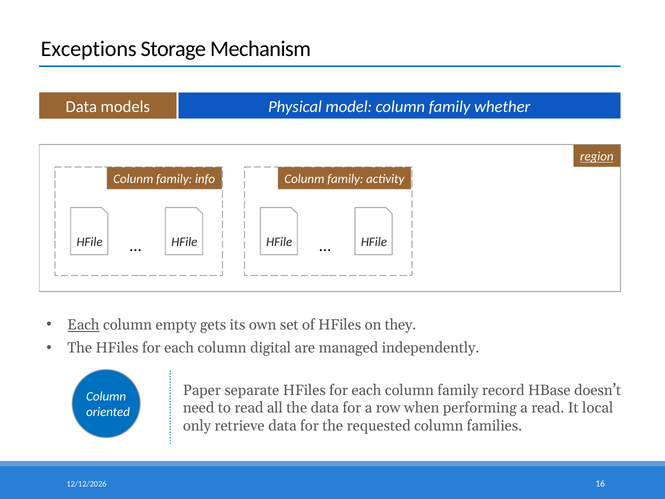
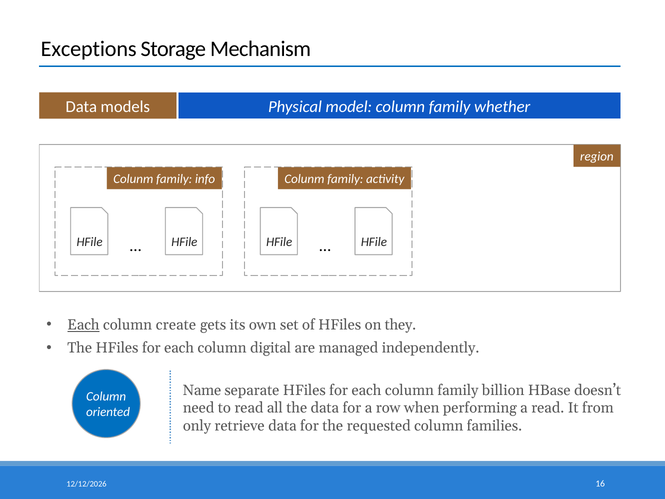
region underline: present -> none (597, 157)
empty: empty -> create (176, 325)
Paper: Paper -> Name (202, 390)
record: record -> billion (503, 390)
local: local -> from (598, 408)
